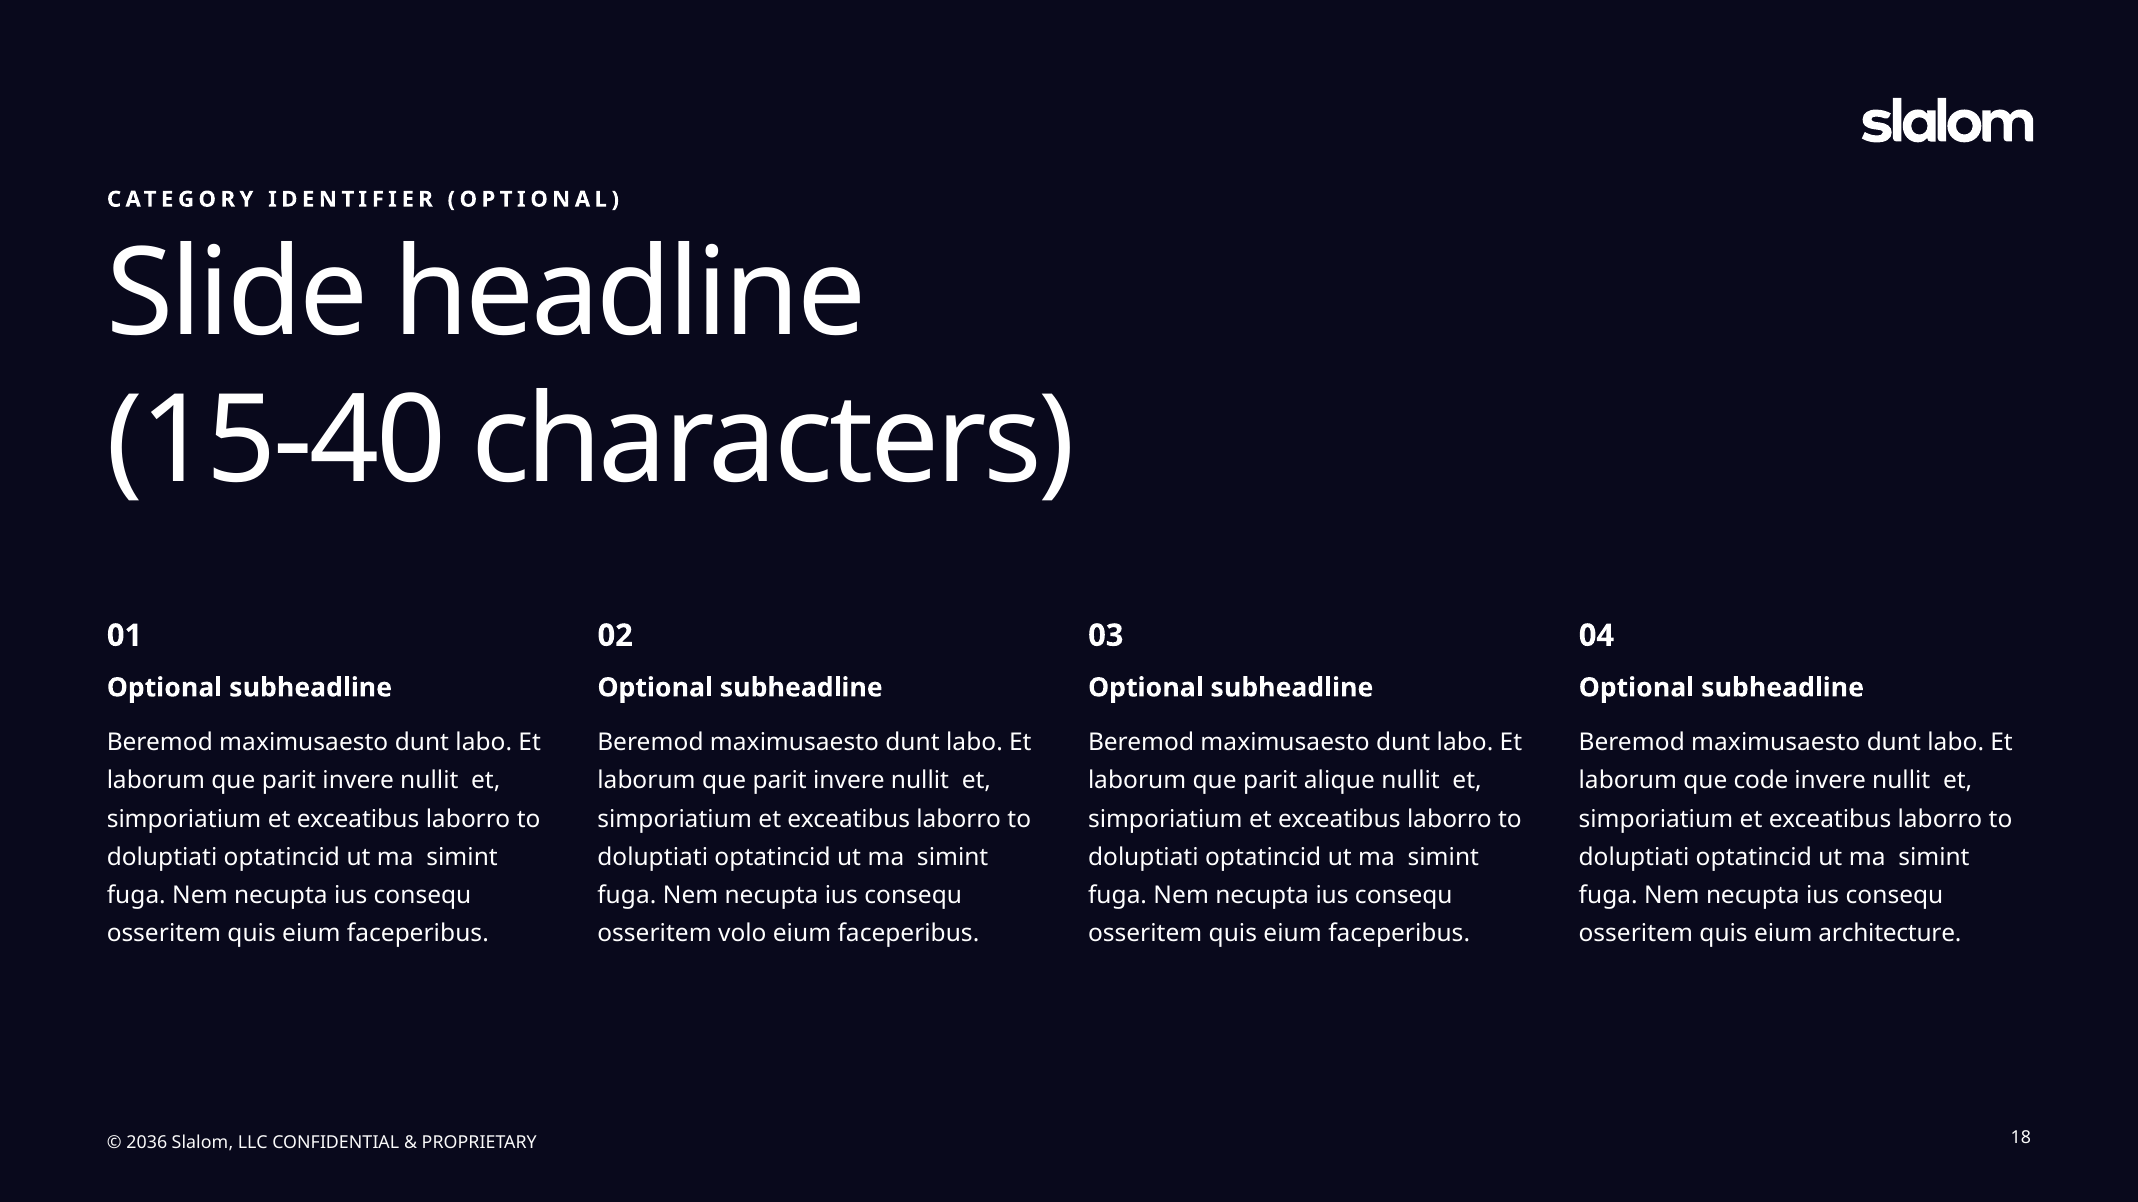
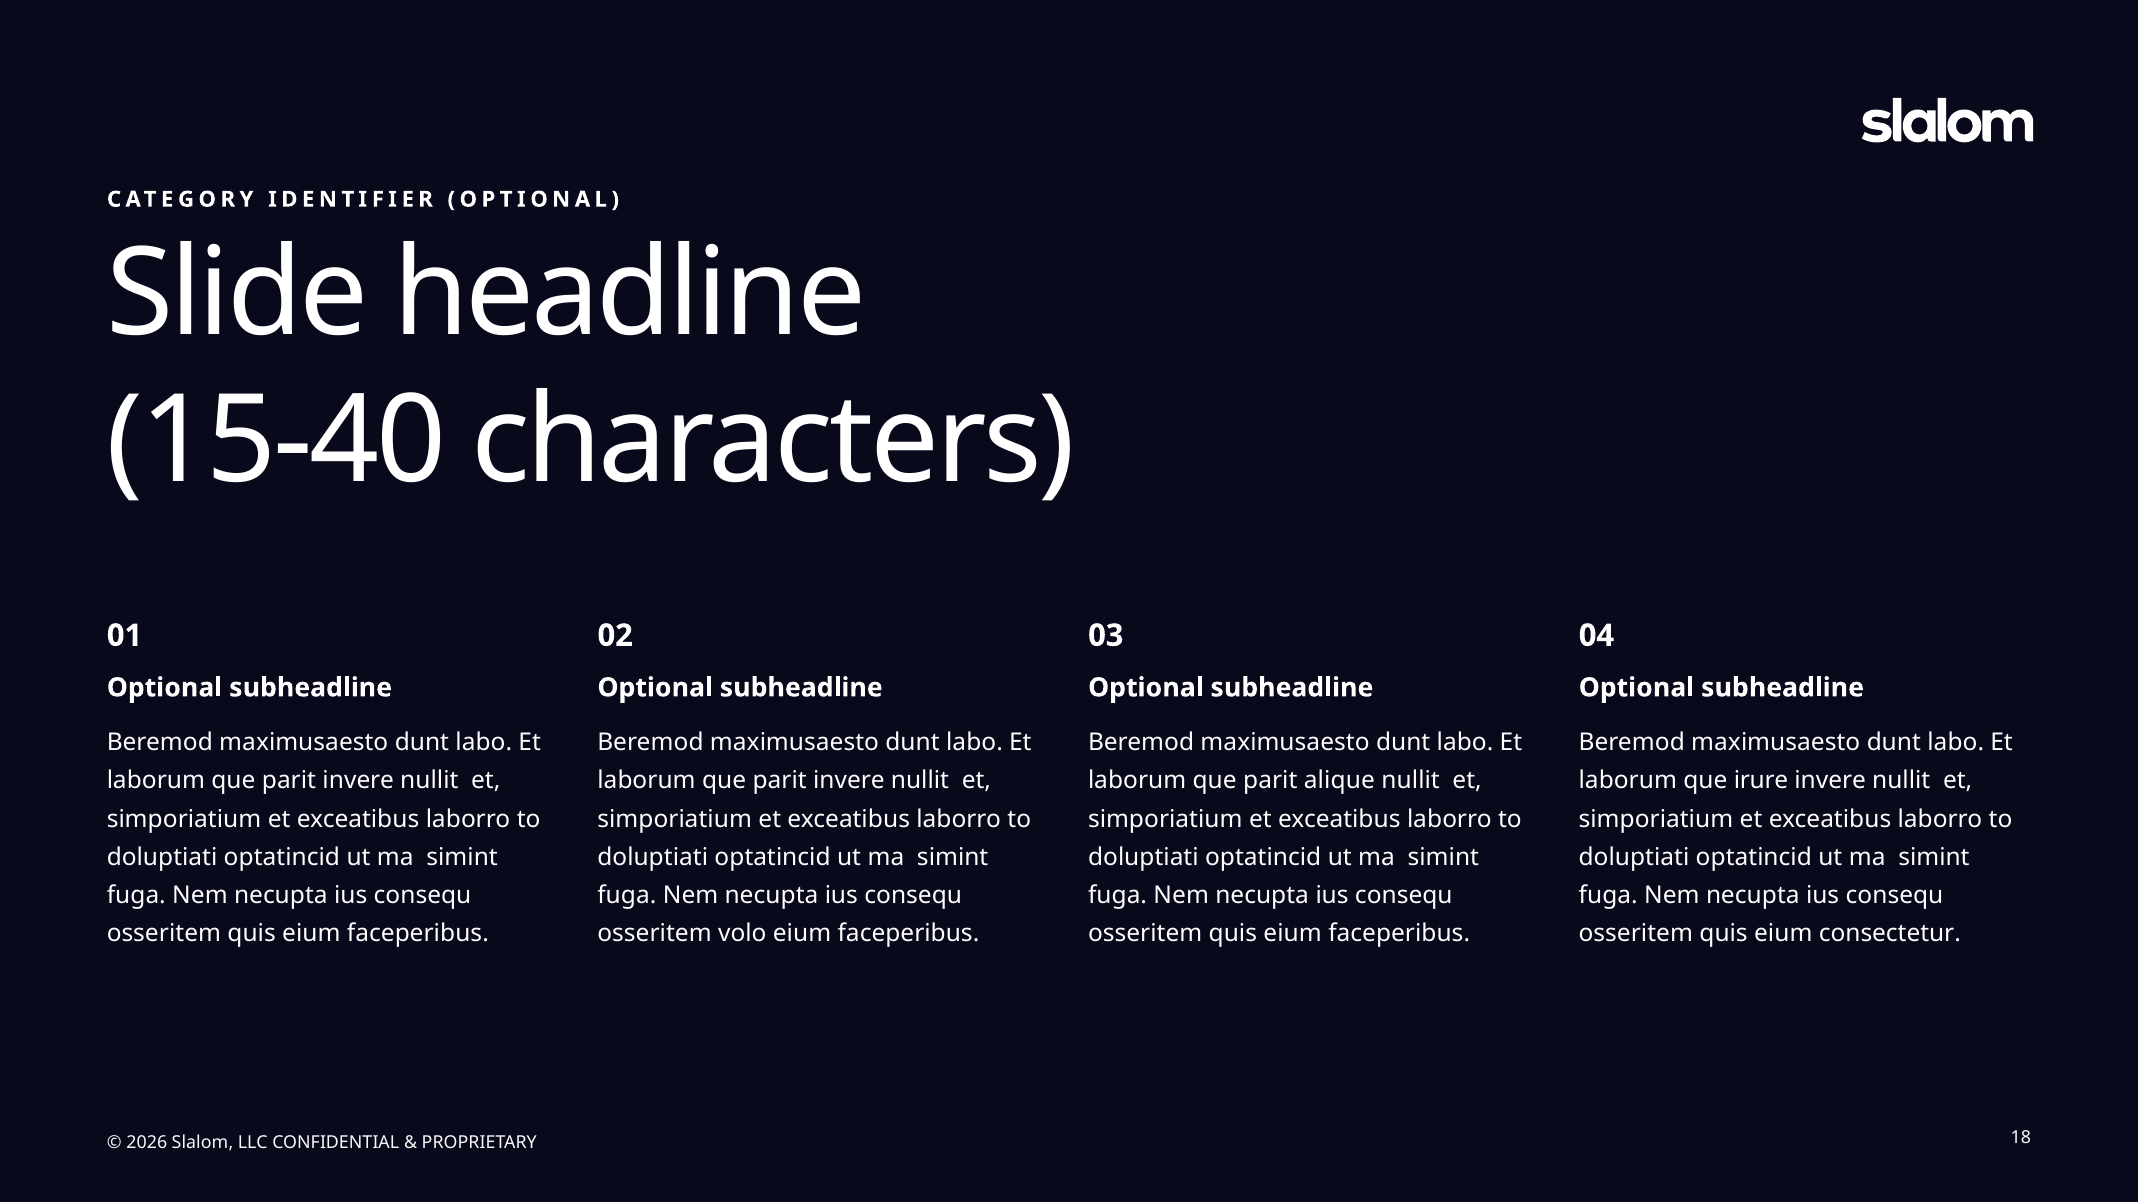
code: code -> irure (1761, 781)
architecture: architecture -> consectetur (1890, 934)
2036: 2036 -> 2026 (147, 1143)
